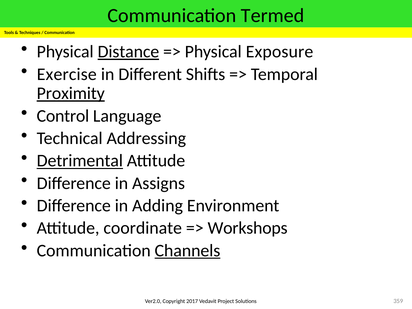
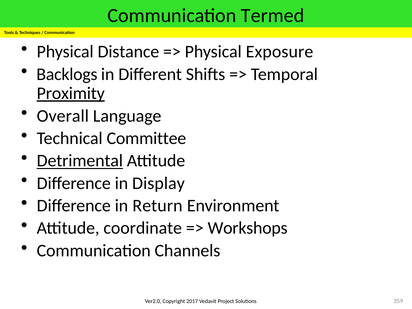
Distance underline: present -> none (128, 52)
Exercise: Exercise -> Backlogs (67, 74)
Control: Control -> Overall (63, 116)
Addressing: Addressing -> Committee (146, 138)
Assigns: Assigns -> Display (158, 183)
Adding: Adding -> Return (157, 206)
Channels underline: present -> none (187, 251)
